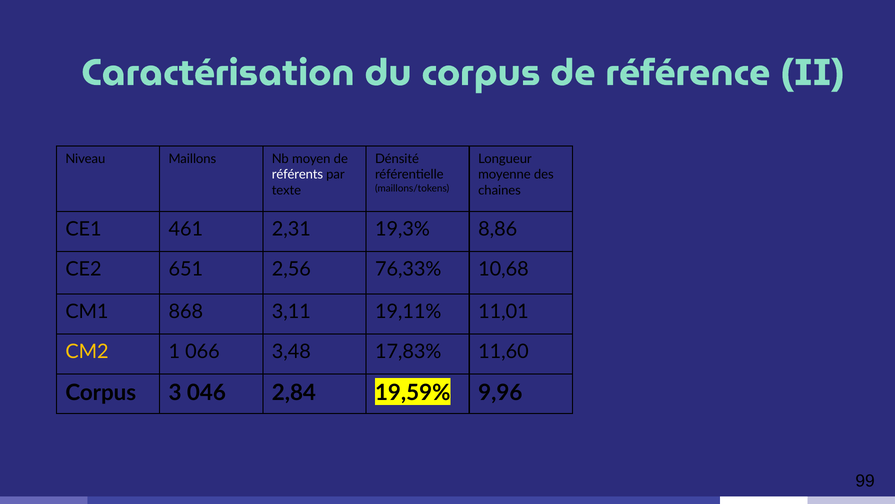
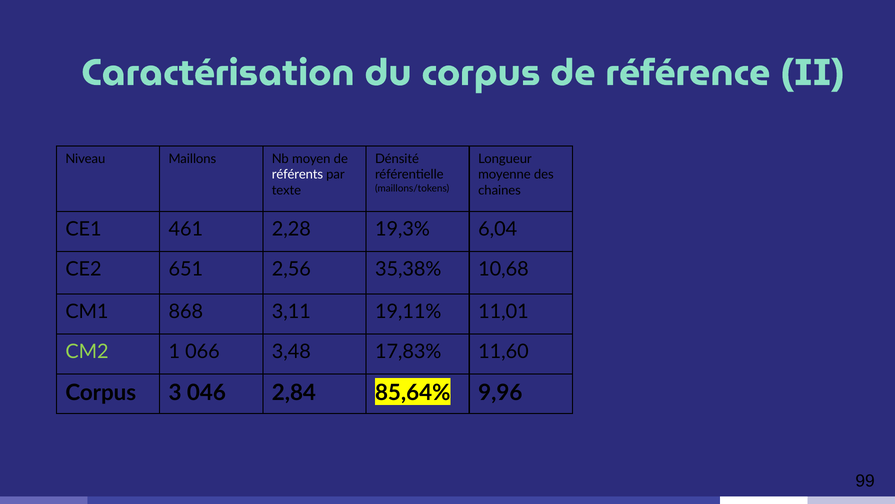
2,31: 2,31 -> 2,28 (291, 229)
8,86: 8,86 -> 6,04 (498, 229)
76,33%: 76,33% -> 35,38% (408, 269)
CM2 colour: yellow -> light green (87, 351)
19,59%: 19,59% -> 85,64% (413, 393)
